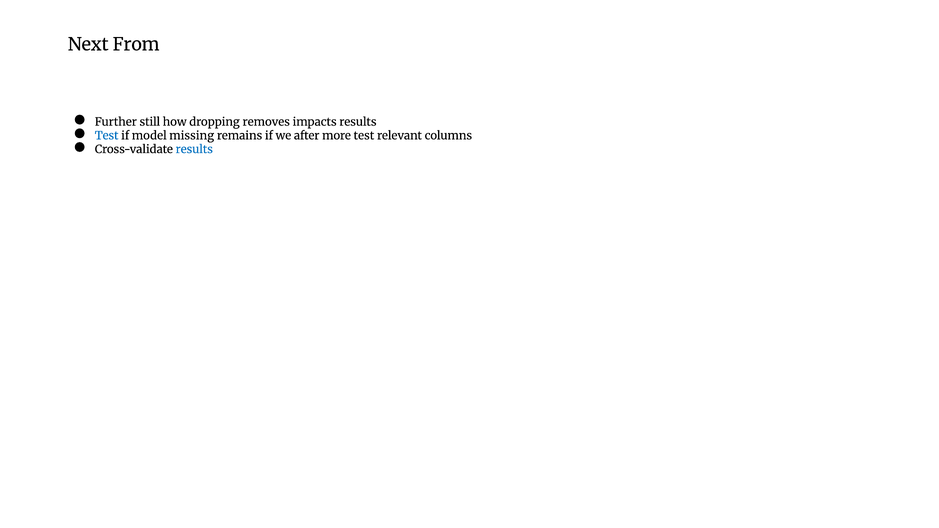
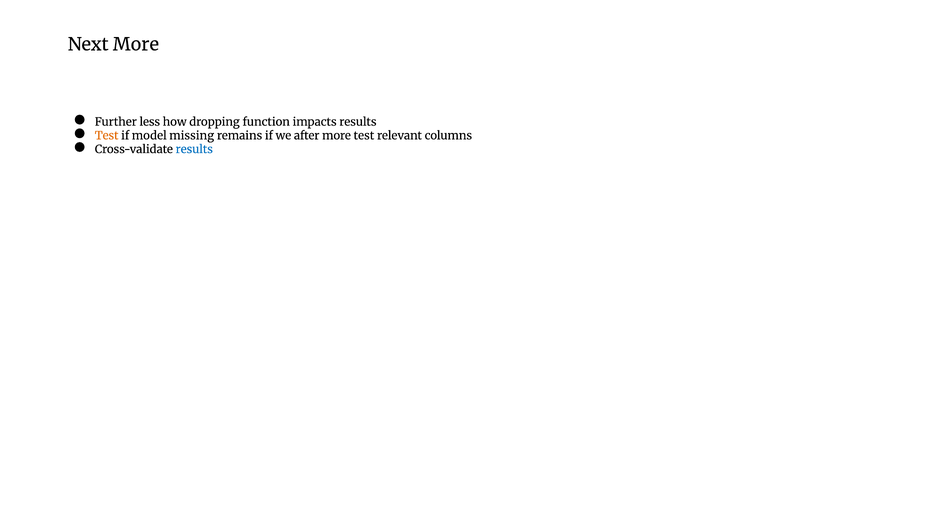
Next From: From -> More (136, 44)
still: still -> less (150, 122)
removes: removes -> function (266, 122)
Test colour: blue -> orange (107, 136)
